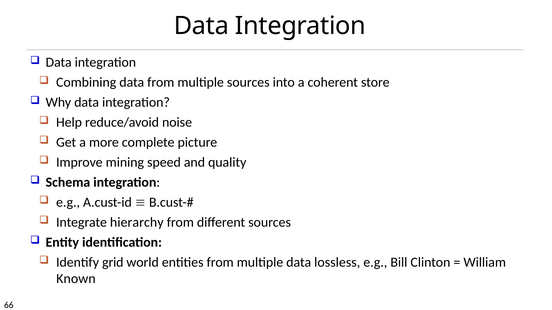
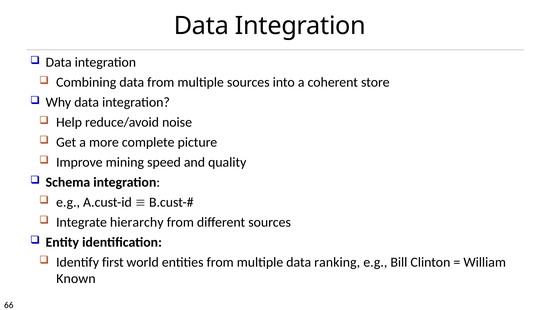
grid: grid -> first (113, 263)
lossless: lossless -> ranking (337, 263)
